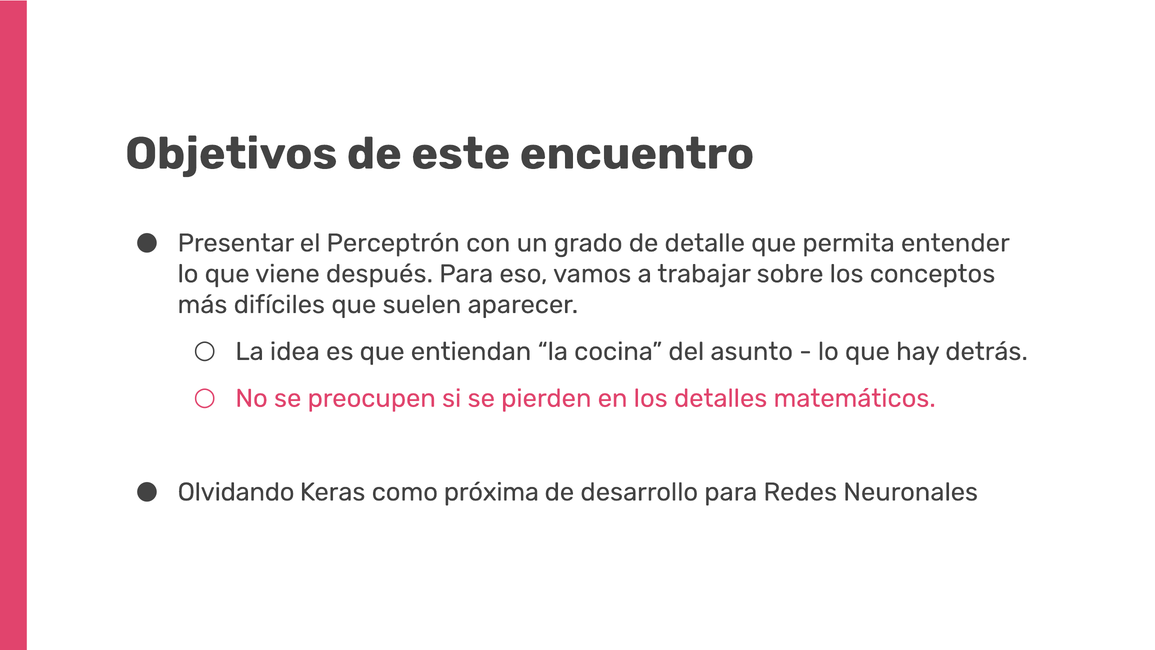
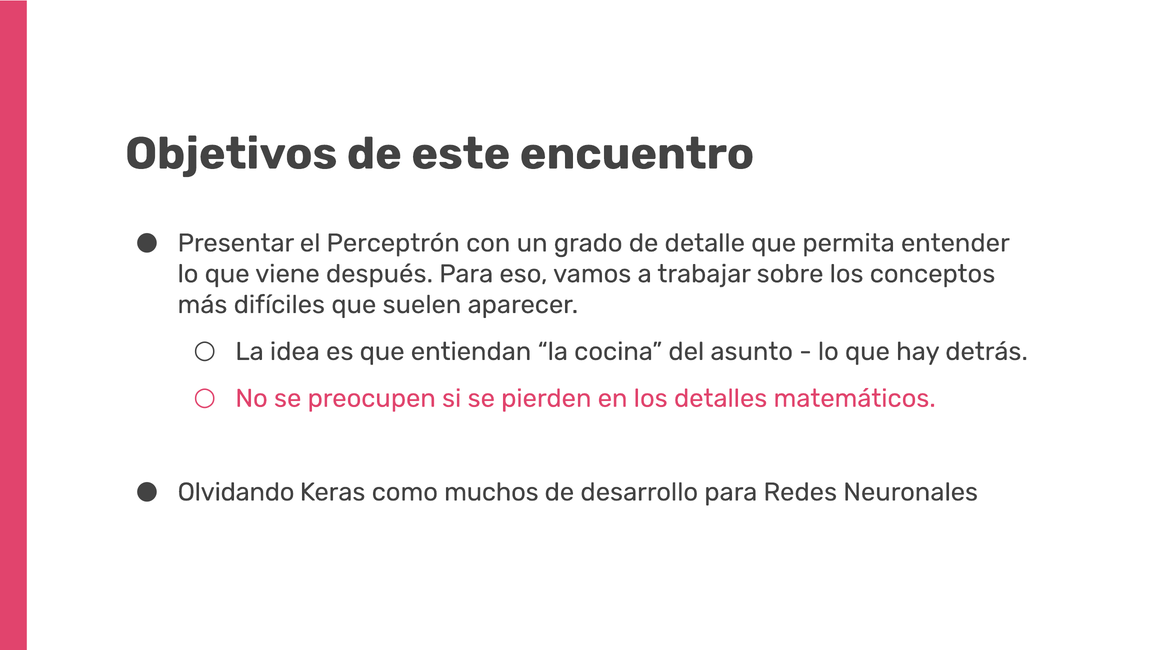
próxima: próxima -> muchos (491, 492)
